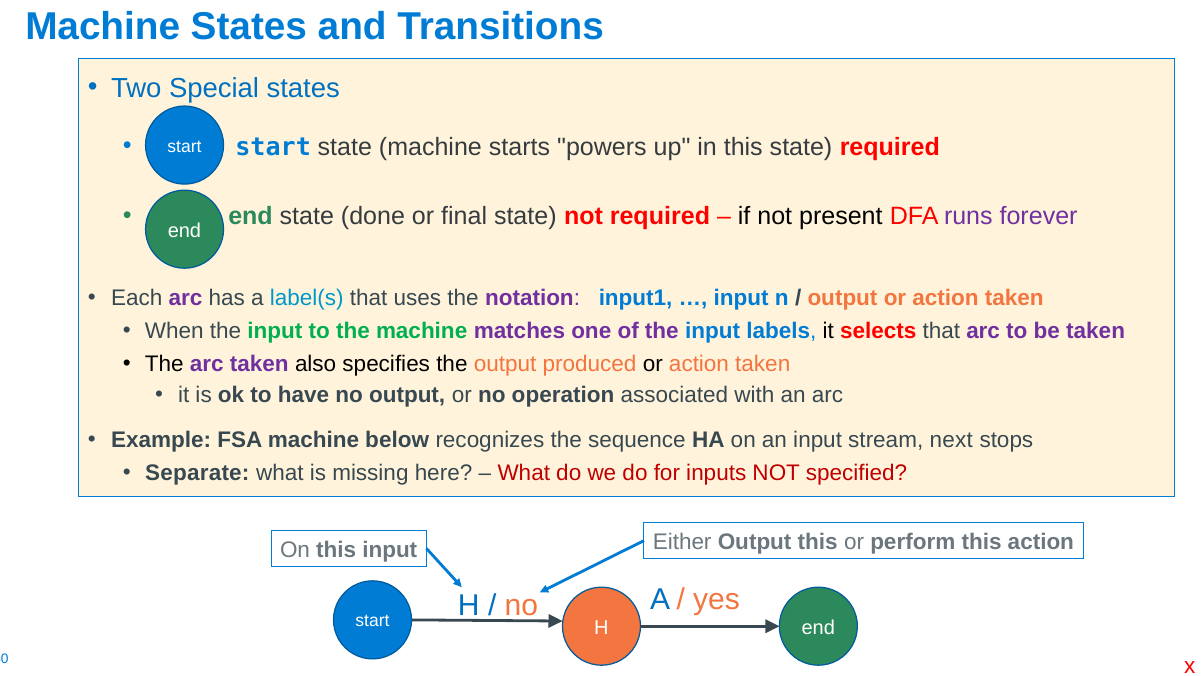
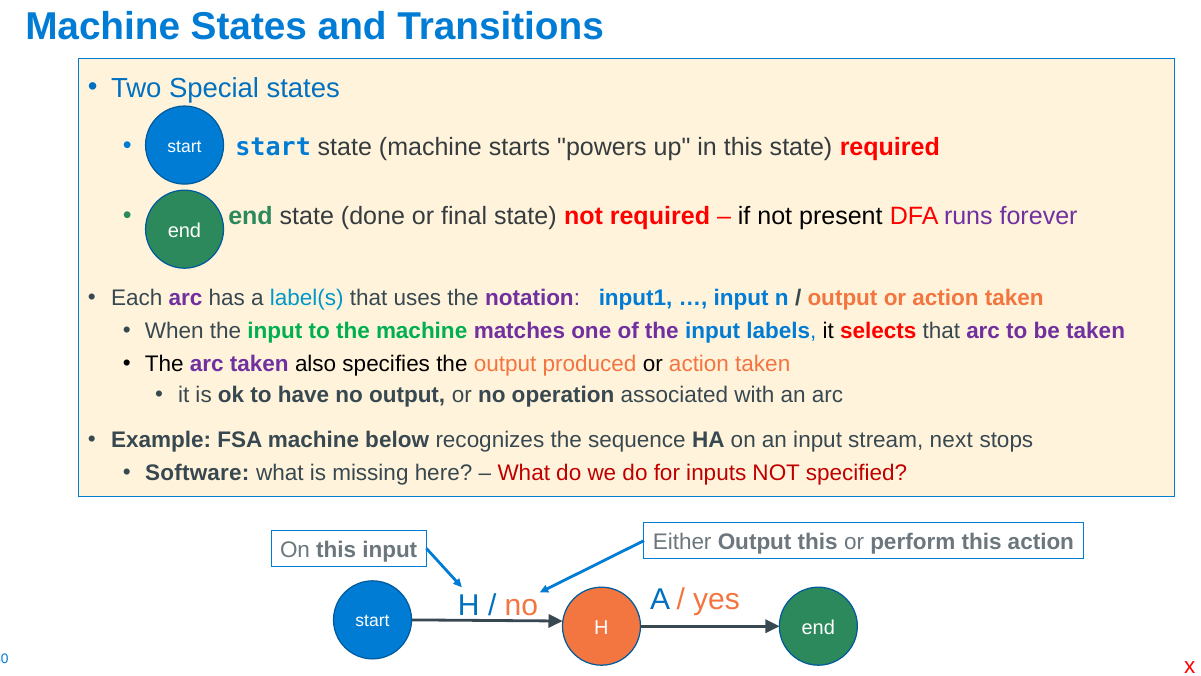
Separate: Separate -> Software (197, 473)
